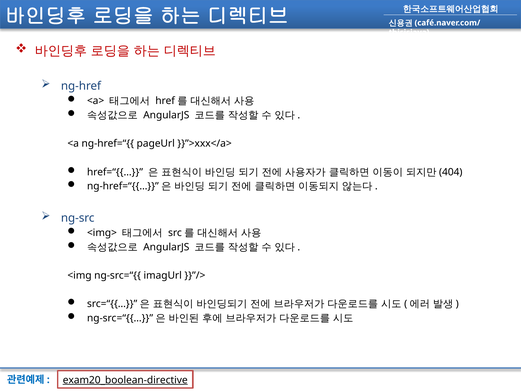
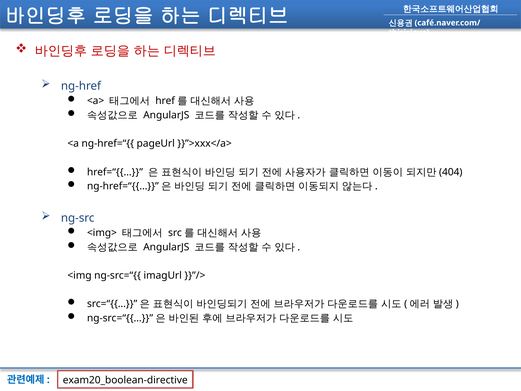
exam20_boolean-directive underline: present -> none (125, 380)
